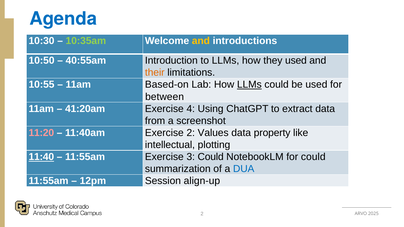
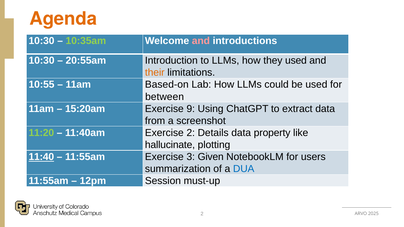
Agenda colour: blue -> orange (63, 19)
and colour: yellow -> pink (201, 41)
10:50: 10:50 -> 10:30 (42, 61)
40:55am: 40:55am -> 20:55am (86, 61)
LLMs underline: present -> none (249, 85)
41:20am: 41:20am -> 15:20am (85, 109)
4: 4 -> 9 (191, 109)
11:20 colour: pink -> light green (41, 133)
Values: Values -> Details (213, 133)
intellectual: intellectual -> hallucinate (170, 145)
3 Could: Could -> Given (211, 157)
for could: could -> users (313, 157)
align-up: align-up -> must-up (202, 181)
